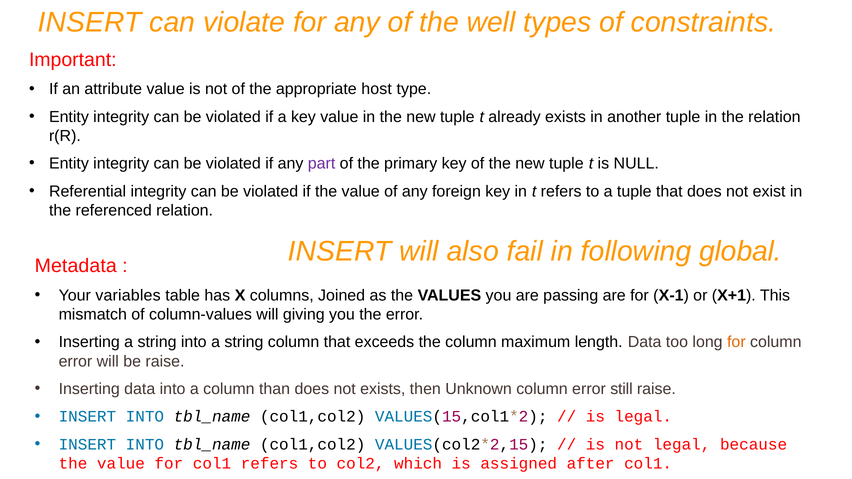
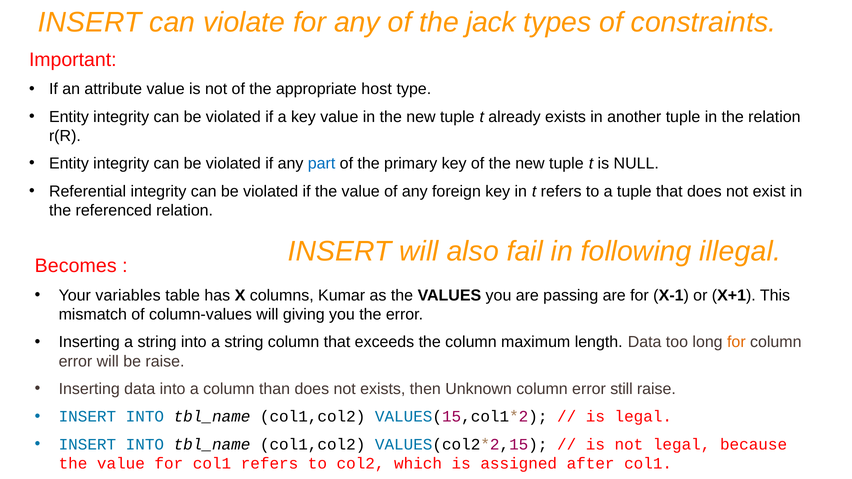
well: well -> jack (491, 22)
part colour: purple -> blue (322, 164)
global: global -> illegal (740, 252)
Metadata: Metadata -> Becomes (76, 266)
Joined: Joined -> Kumar (342, 295)
